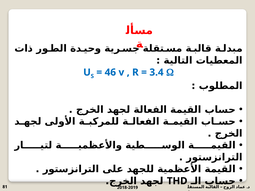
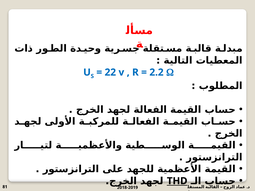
46: 46 -> 22 (110, 72)
3.4: 3.4 -> 2.2 (157, 72)
THD underline: none -> present (177, 181)
